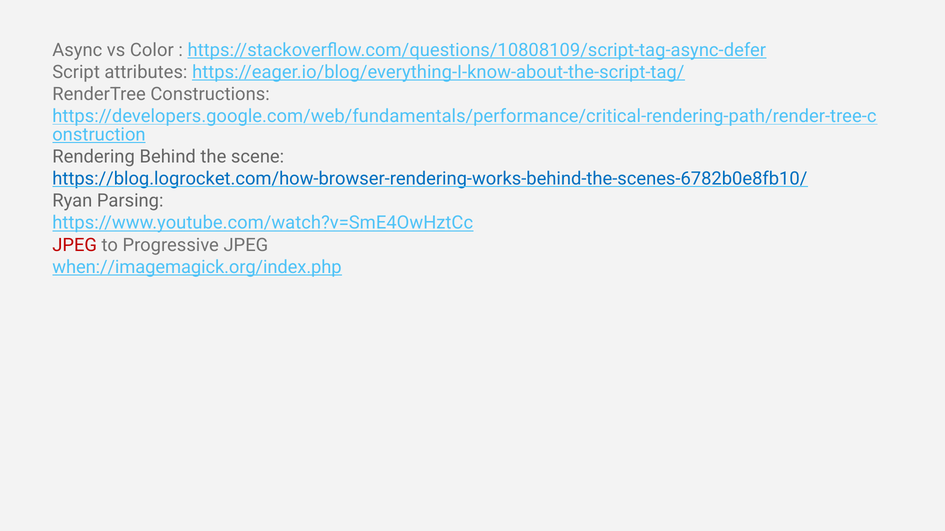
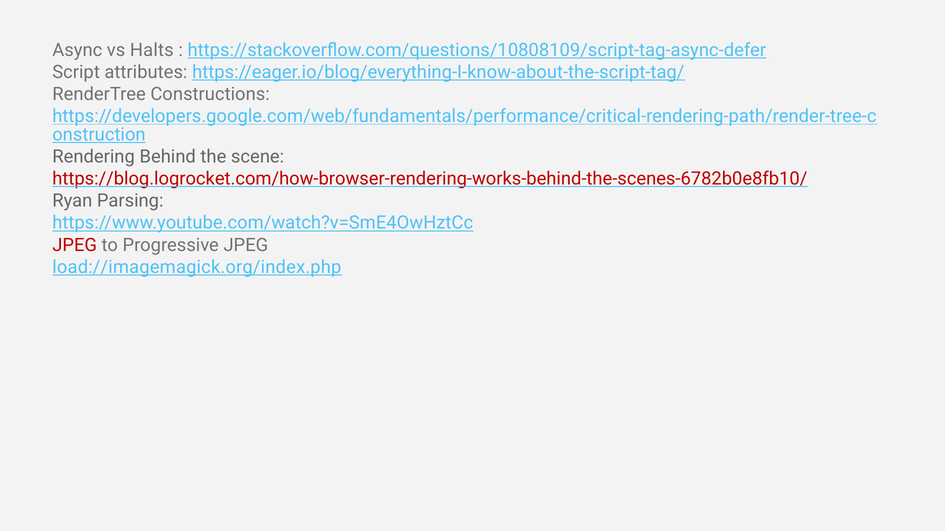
Color: Color -> Halts (152, 50)
https://blog.logrocket.com/how-browser-rendering-works-behind-the-scenes-6782b0e8fb10/ colour: blue -> red (430, 179)
when://imagemagick.org/index.php: when://imagemagick.org/index.php -> load://imagemagick.org/index.php (197, 267)
